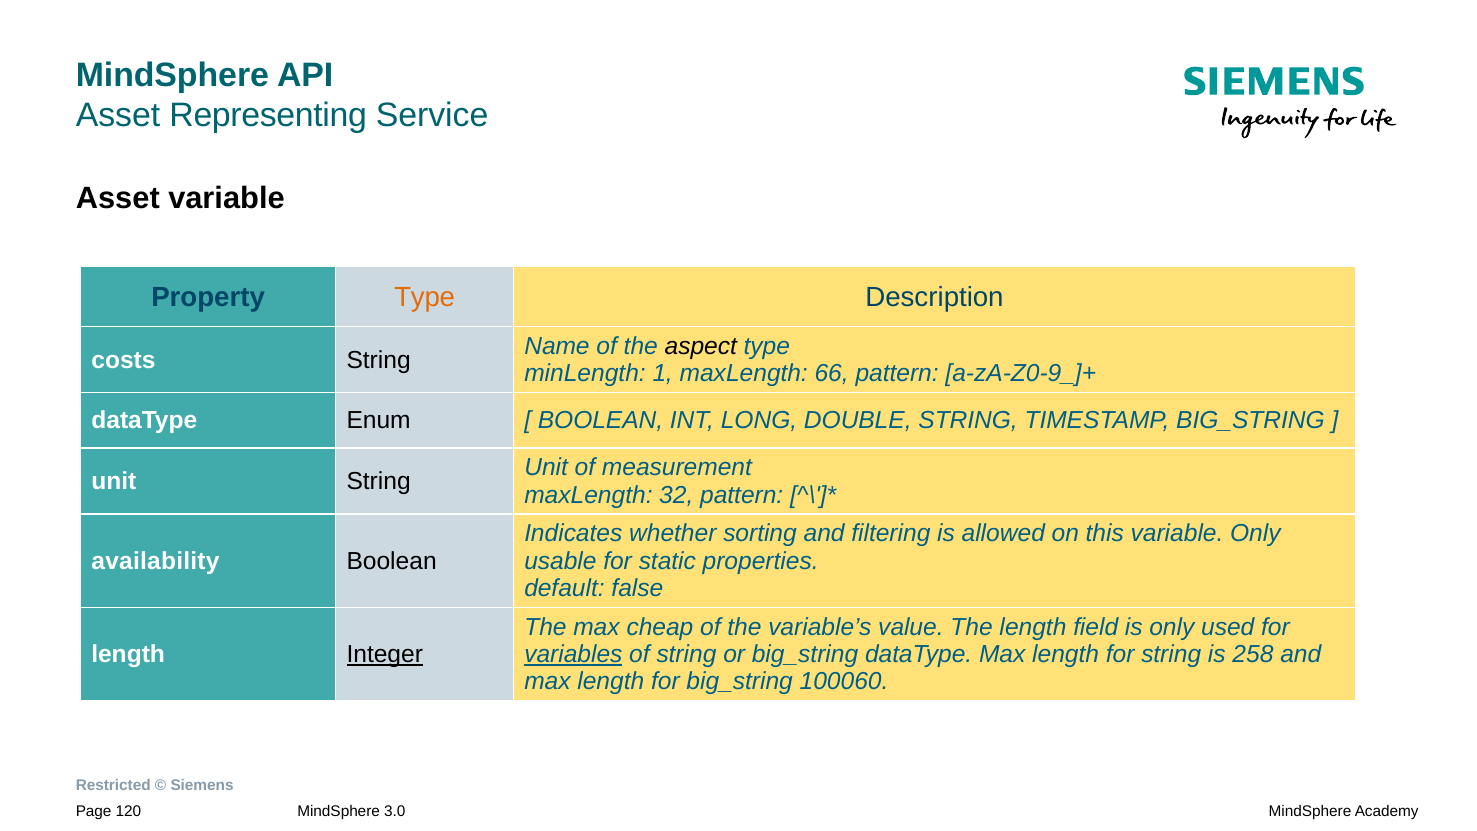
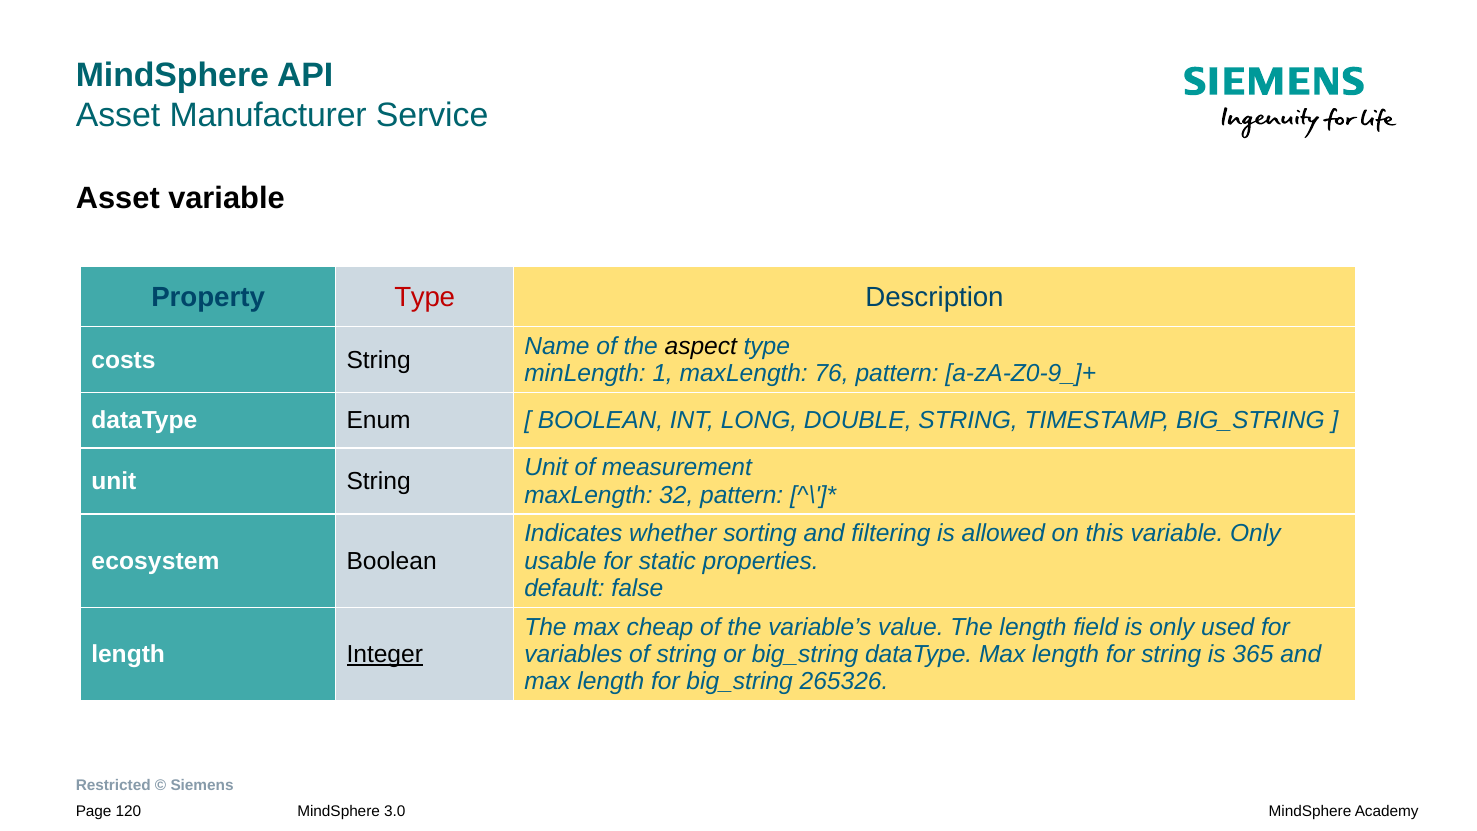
Representing: Representing -> Manufacturer (268, 116)
Type colour: orange -> red (425, 297)
66: 66 -> 76 (832, 374)
availability: availability -> ecosystem (155, 561)
variables underline: present -> none (573, 654)
258: 258 -> 365 (1253, 654)
100060: 100060 -> 265326 (844, 682)
